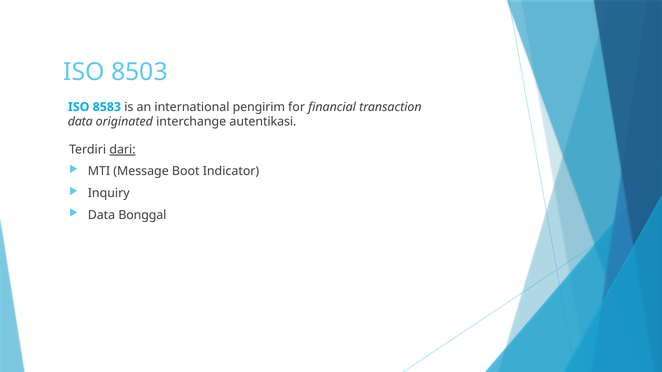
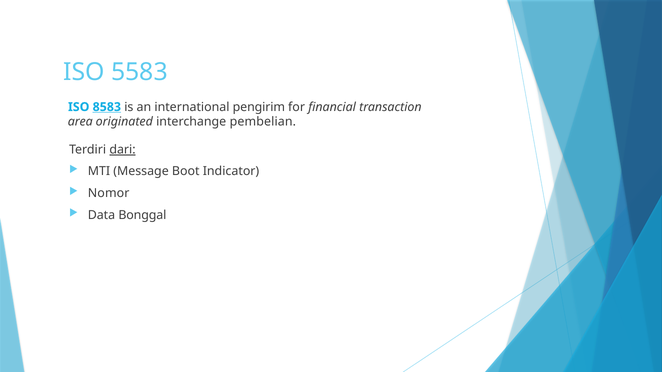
8503: 8503 -> 5583 (140, 72)
8583 underline: none -> present (107, 107)
data: data -> area (80, 122)
autentikasi: autentikasi -> pembelian (263, 122)
Inquiry: Inquiry -> Nomor (109, 193)
